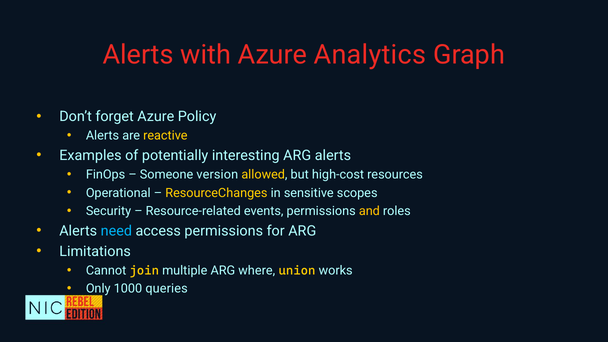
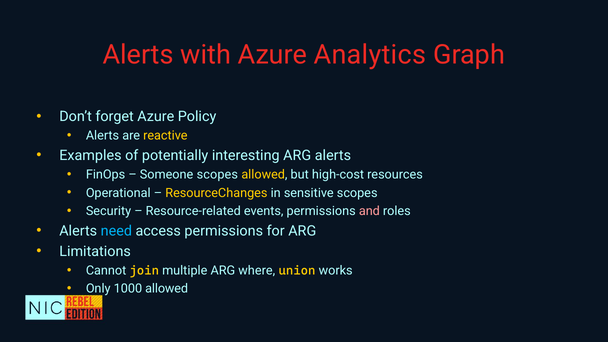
Someone version: version -> scopes (217, 175)
and colour: yellow -> pink (369, 211)
1000 queries: queries -> allowed (167, 289)
